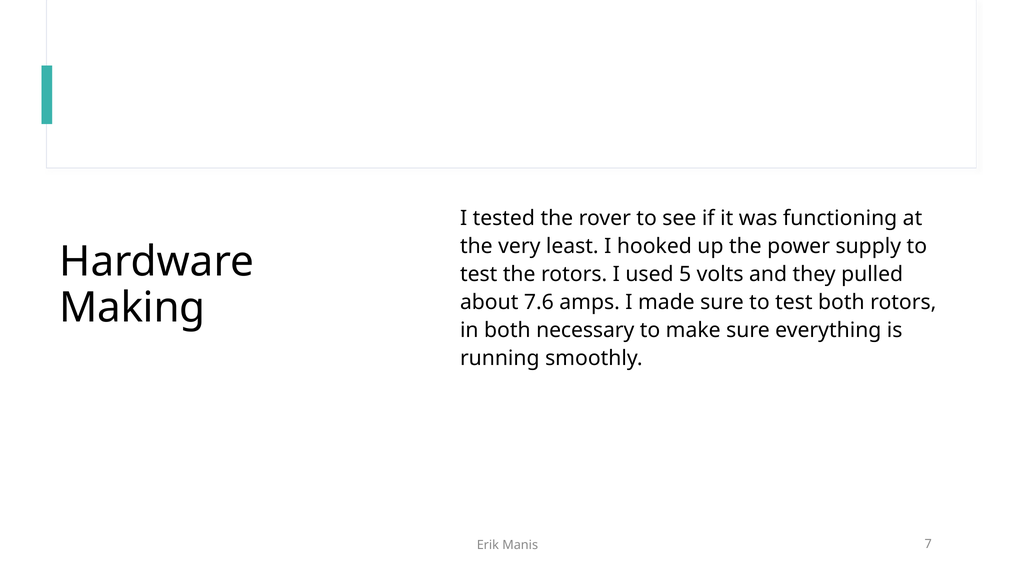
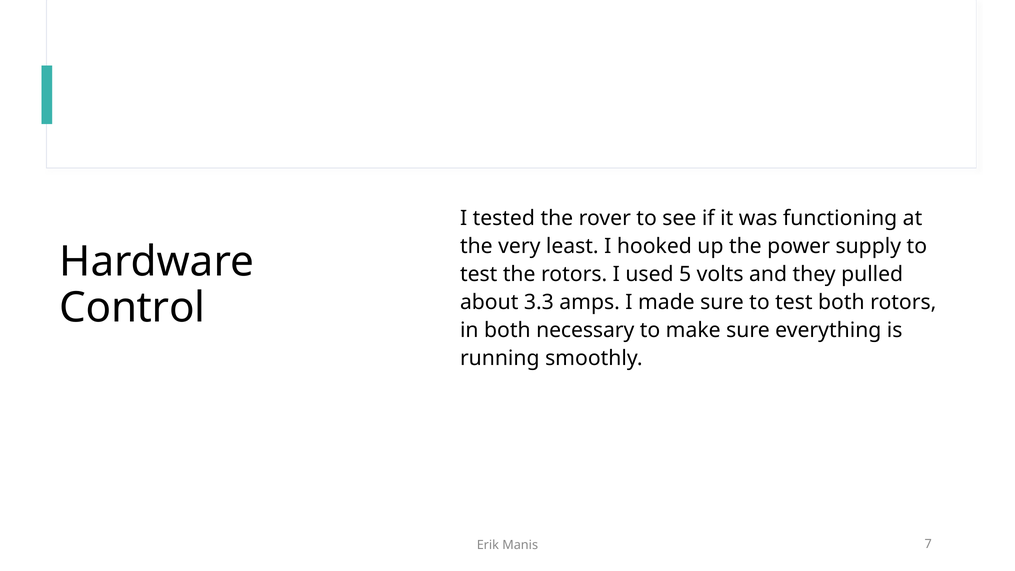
Making: Making -> Control (132, 308)
7.6: 7.6 -> 3.3 (539, 302)
